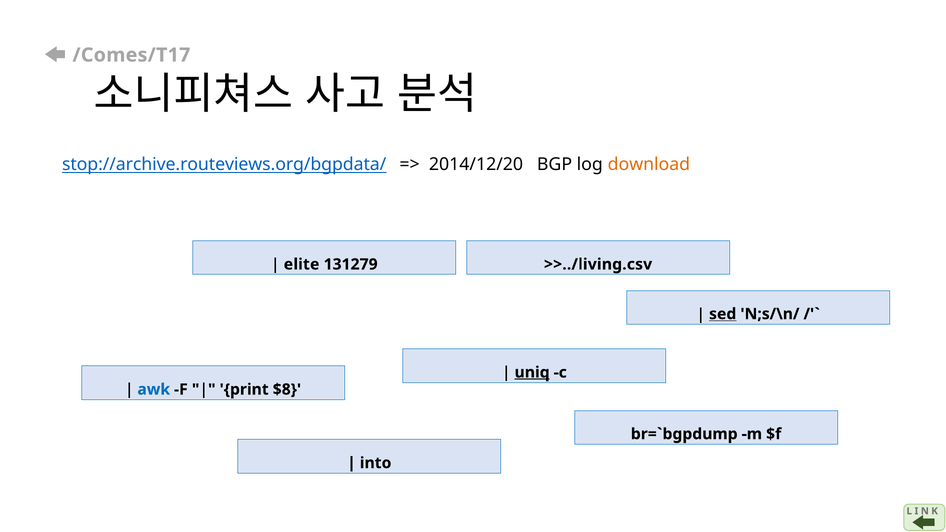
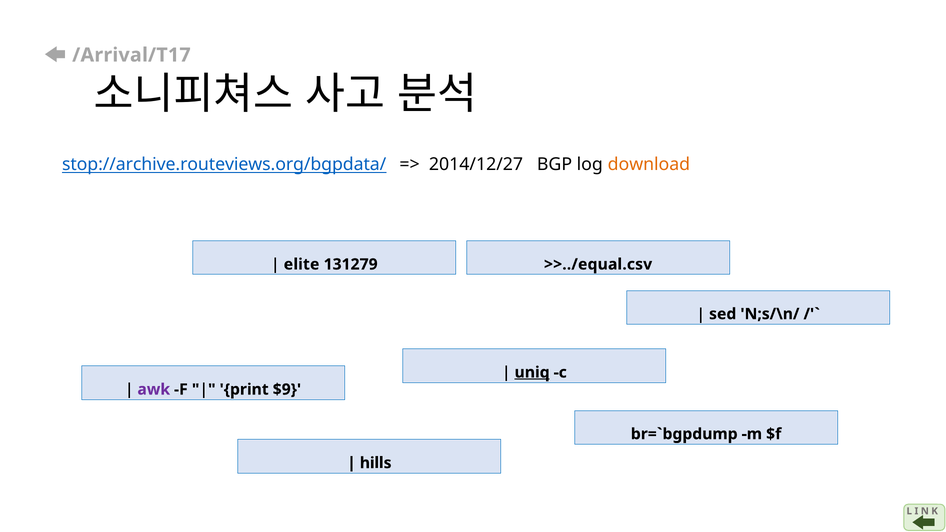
/Comes/T17: /Comes/T17 -> /Arrival/T17 (131, 55)
2014/12/20: 2014/12/20 -> 2014/12/27 (476, 164)
>>../living.csv: >>../living.csv -> >>../equal.csv (598, 264)
sed underline: present -> none (723, 314)
awk colour: blue -> purple (154, 390)
$8: $8 -> $9 (287, 390)
into: into -> hills (376, 463)
